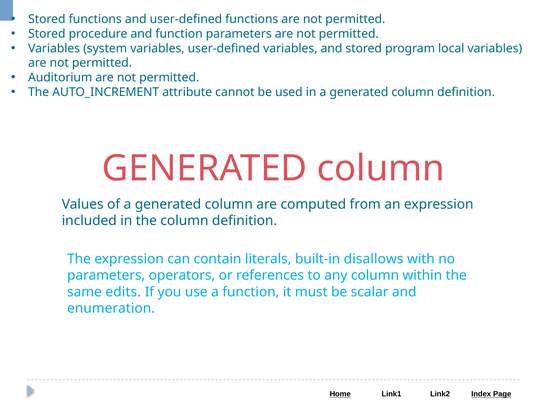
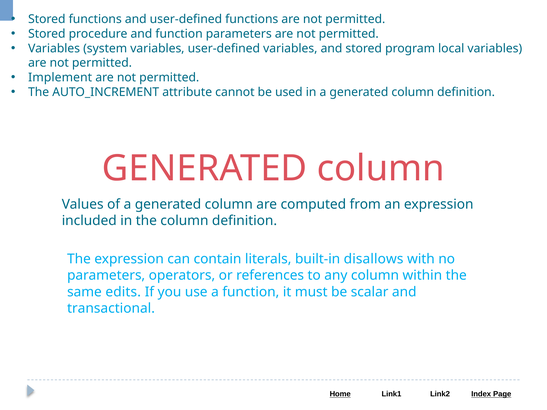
Auditorium: Auditorium -> Implement (60, 78)
enumeration: enumeration -> transactional (111, 308)
